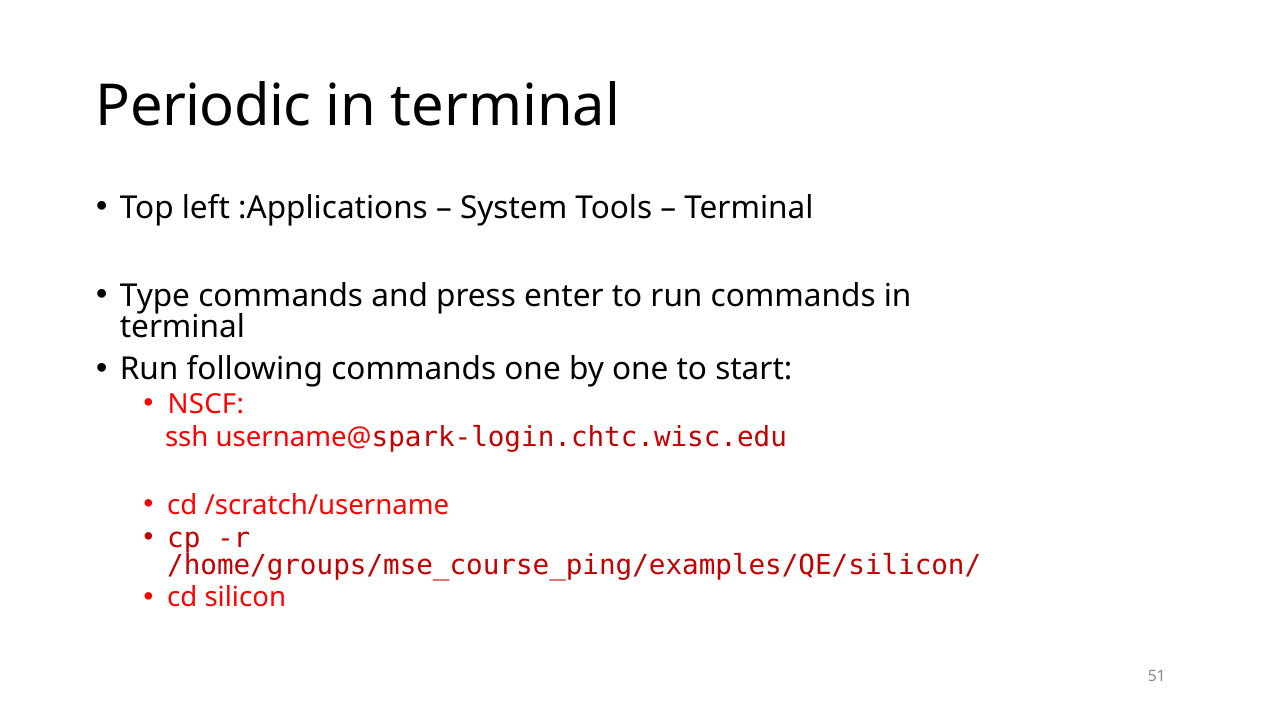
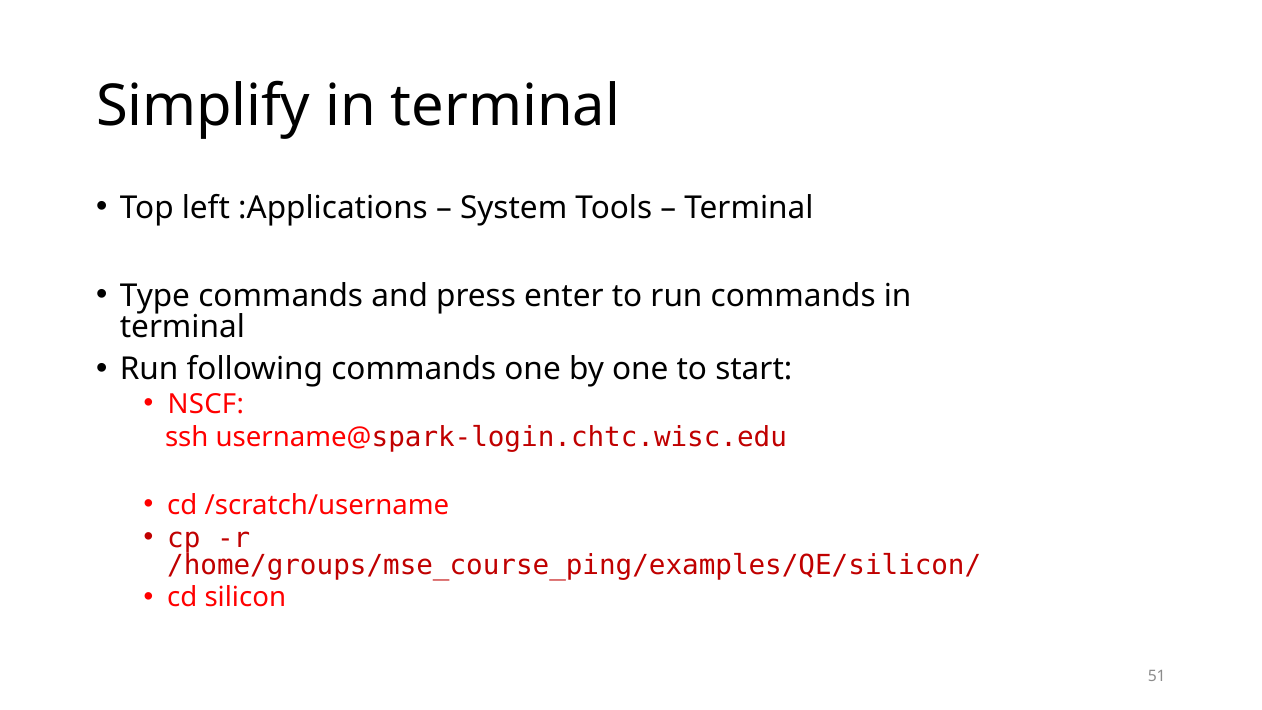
Periodic: Periodic -> Simplify (203, 106)
